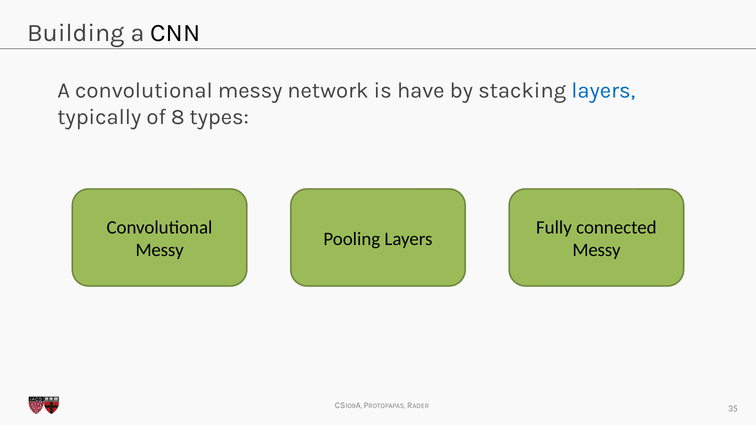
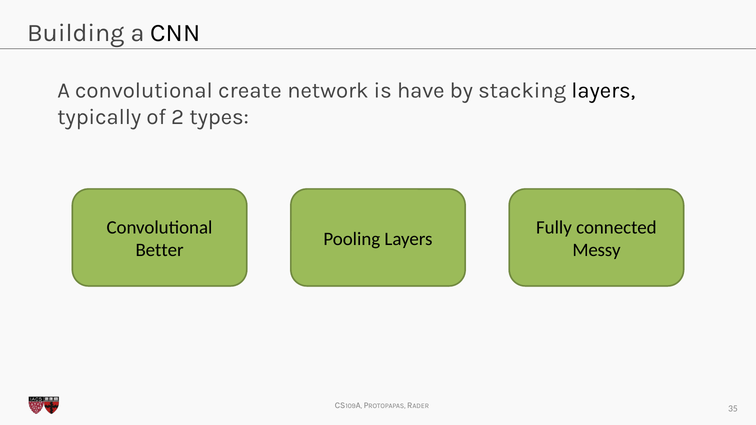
A convolutional messy: messy -> create (250, 91)
layers colour: blue -> black (603, 91)
8: 8 -> 2 (178, 117)
Messy: Messy -> Better (160, 250)
